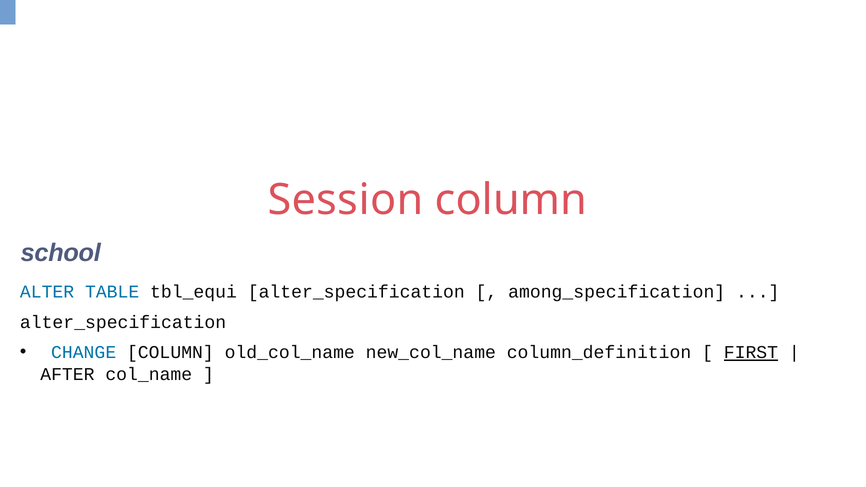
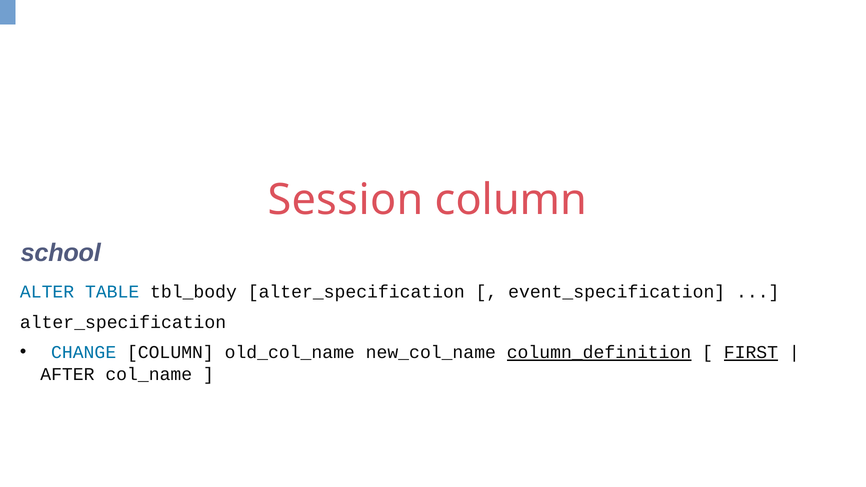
tbl_equi: tbl_equi -> tbl_body (193, 292)
among_specification: among_specification -> event_specification (617, 292)
column_definition underline: none -> present (599, 353)
